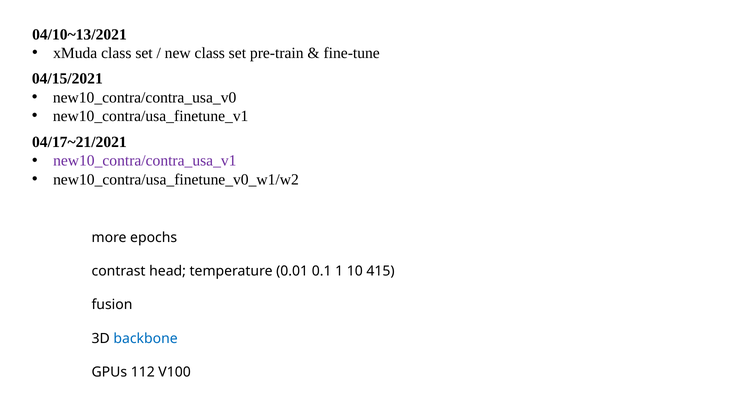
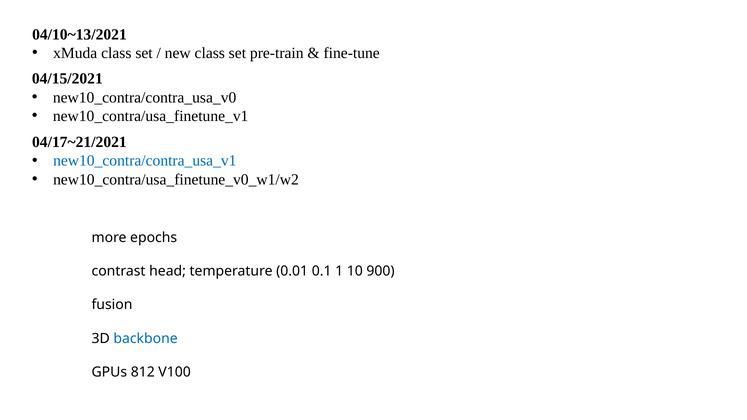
new10_contra/contra_usa_v1 colour: purple -> blue (145, 161)
415: 415 -> 900 (381, 271)
112: 112 -> 812 (143, 372)
